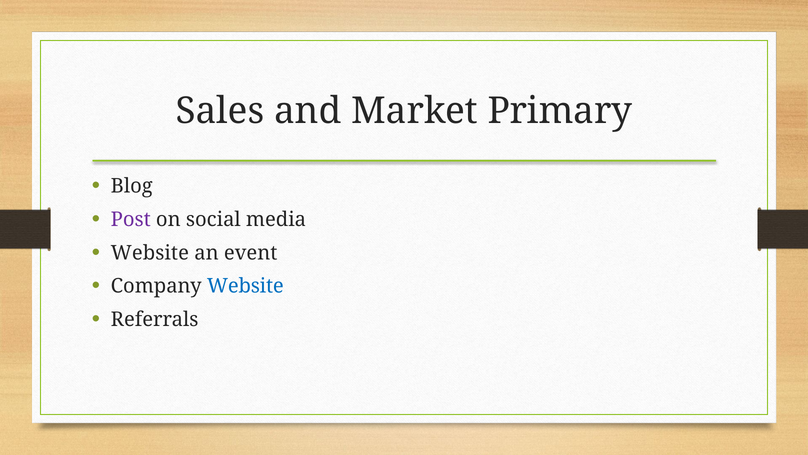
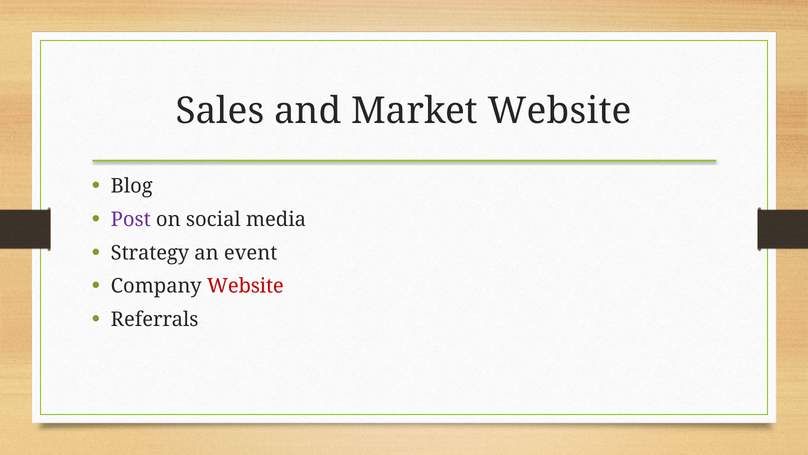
Market Primary: Primary -> Website (560, 111)
Website: Website -> Strategy (150, 253)
Website colour: blue -> red (245, 286)
